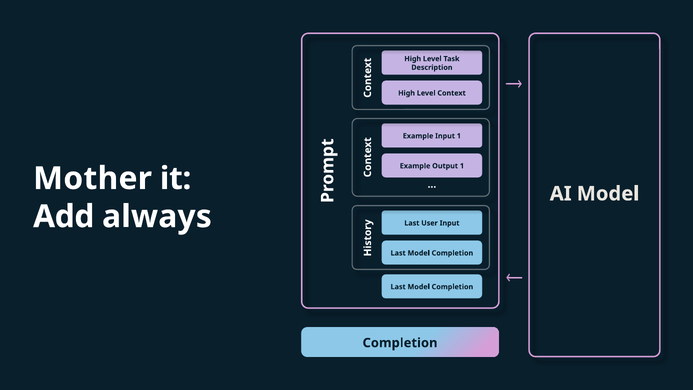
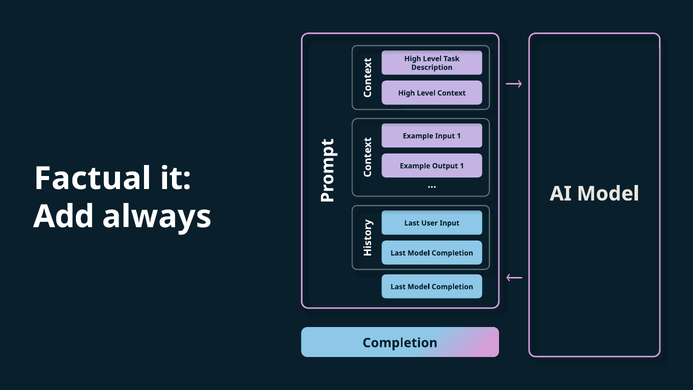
Mother: Mother -> Factual (93, 178)
